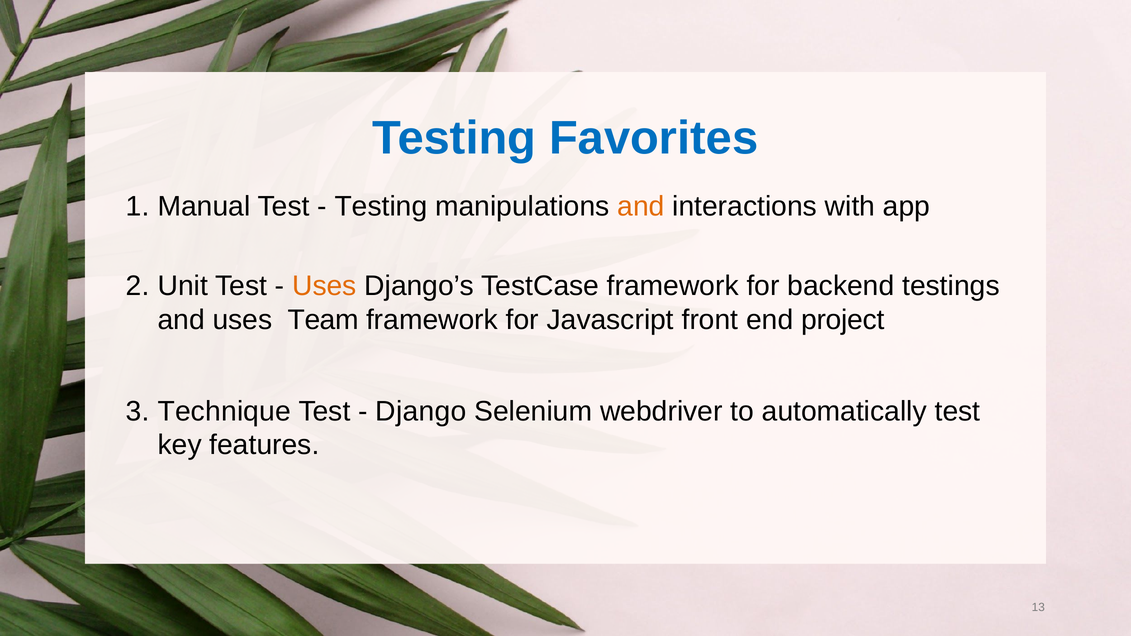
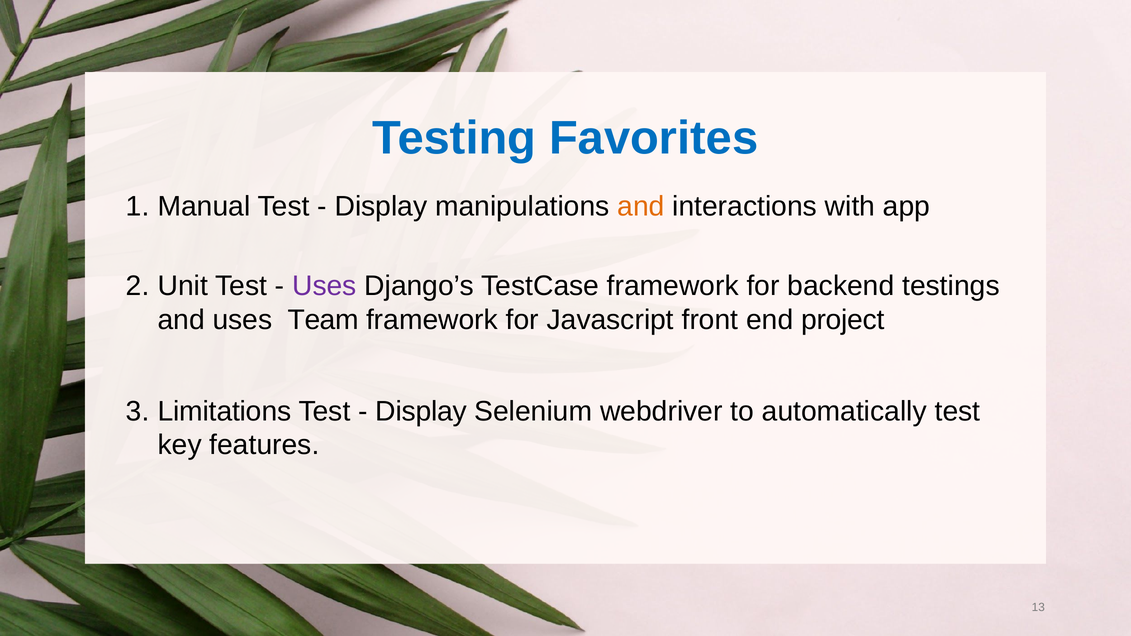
Testing: Testing -> Display (381, 206)
Uses colour: orange -> purple (324, 286)
Technique: Technique -> Limitations (224, 411)
Django: Django -> Display (421, 411)
